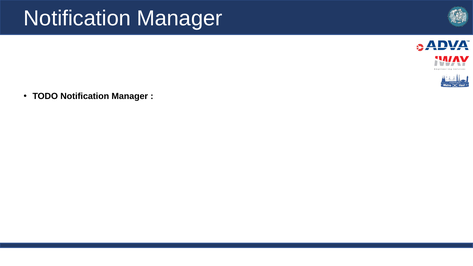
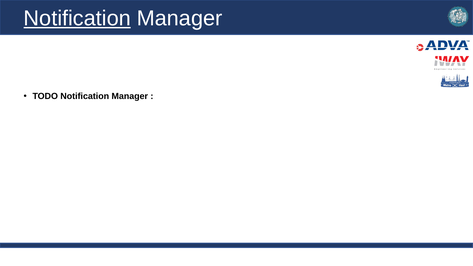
Notification underline: none -> present (77, 18)
